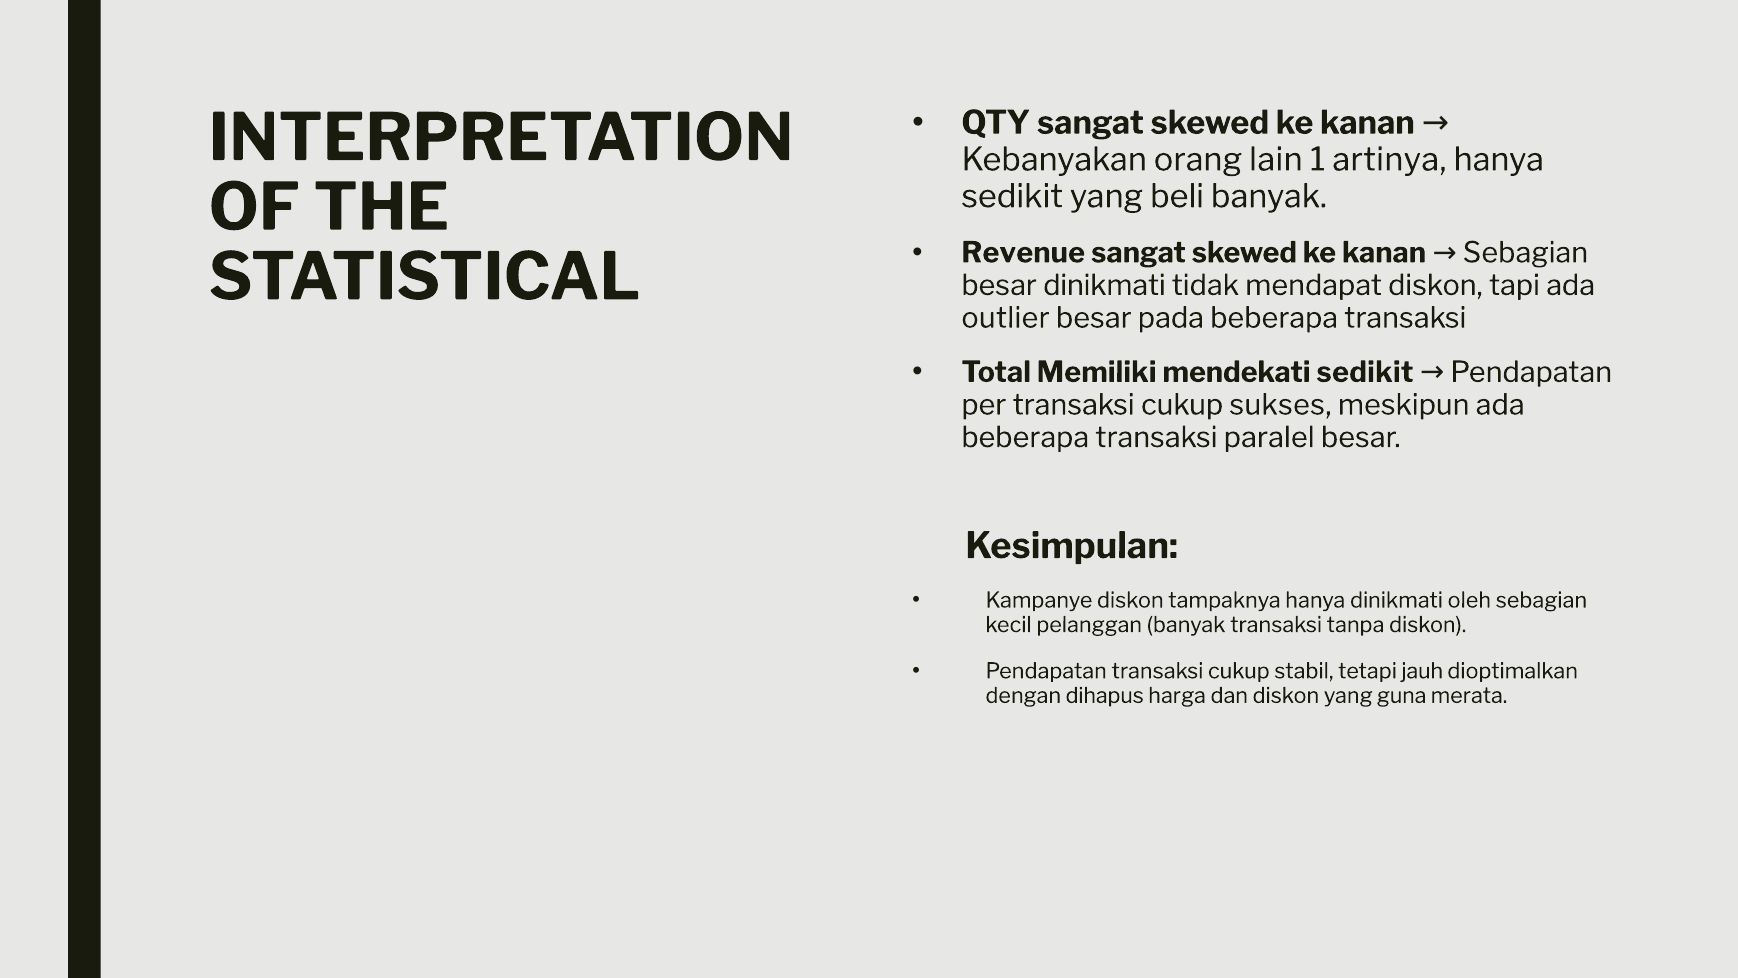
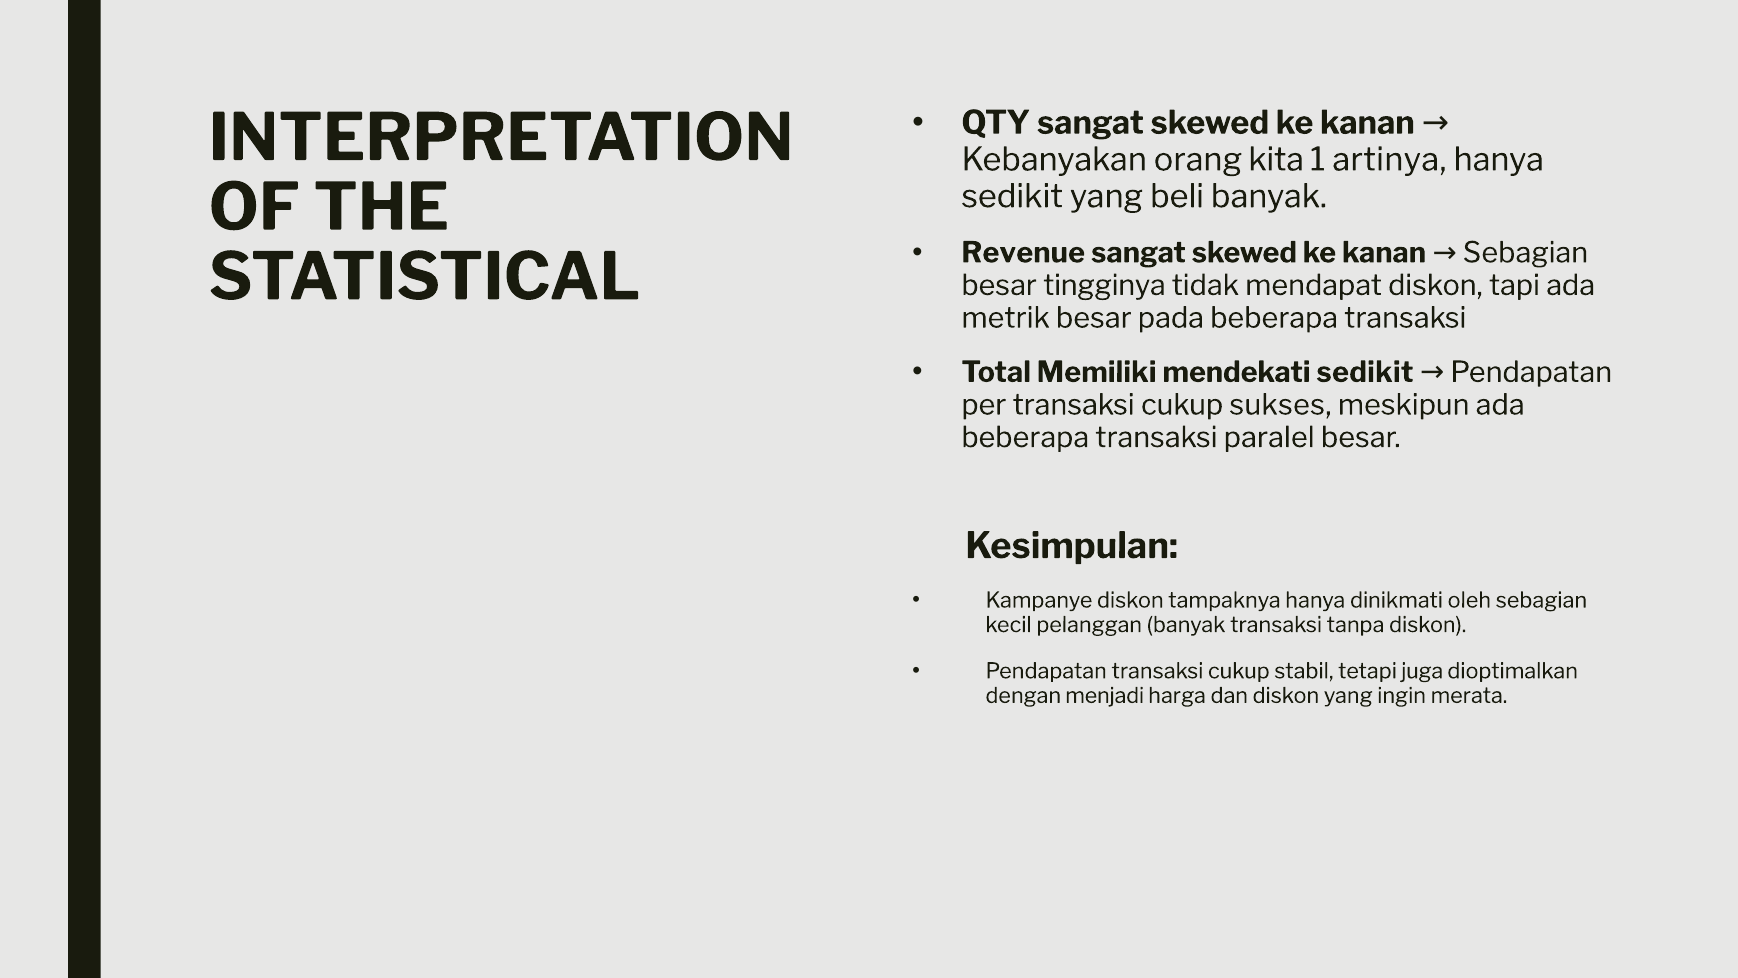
lain: lain -> kita (1276, 160)
besar dinikmati: dinikmati -> tingginya (1104, 285)
outlier: outlier -> metrik (1006, 318)
jauh: jauh -> juga (1422, 671)
dihapus: dihapus -> menjadi (1105, 695)
guna: guna -> ingin (1402, 695)
